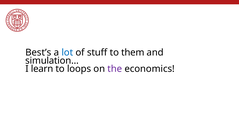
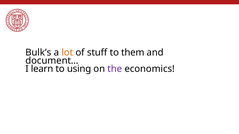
Best’s: Best’s -> Bulk’s (38, 53)
lot colour: blue -> orange (67, 53)
simulation…: simulation… -> document… (52, 61)
loops: loops -> using (79, 69)
